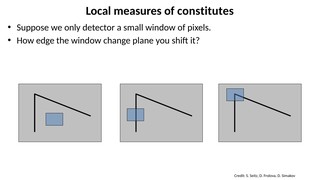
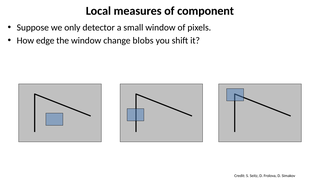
constitutes: constitutes -> component (206, 11)
plane: plane -> blobs (143, 40)
